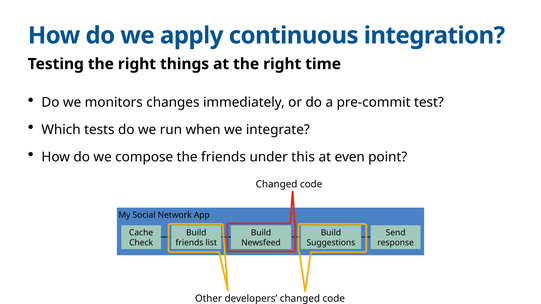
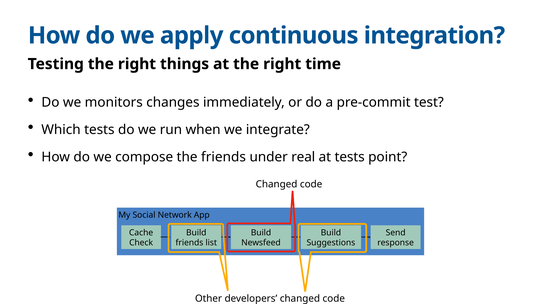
this: this -> real (303, 157)
at even: even -> tests (350, 157)
